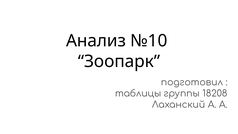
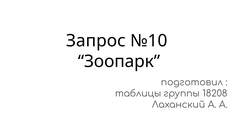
Анализ: Анализ -> Запрос (96, 41)
